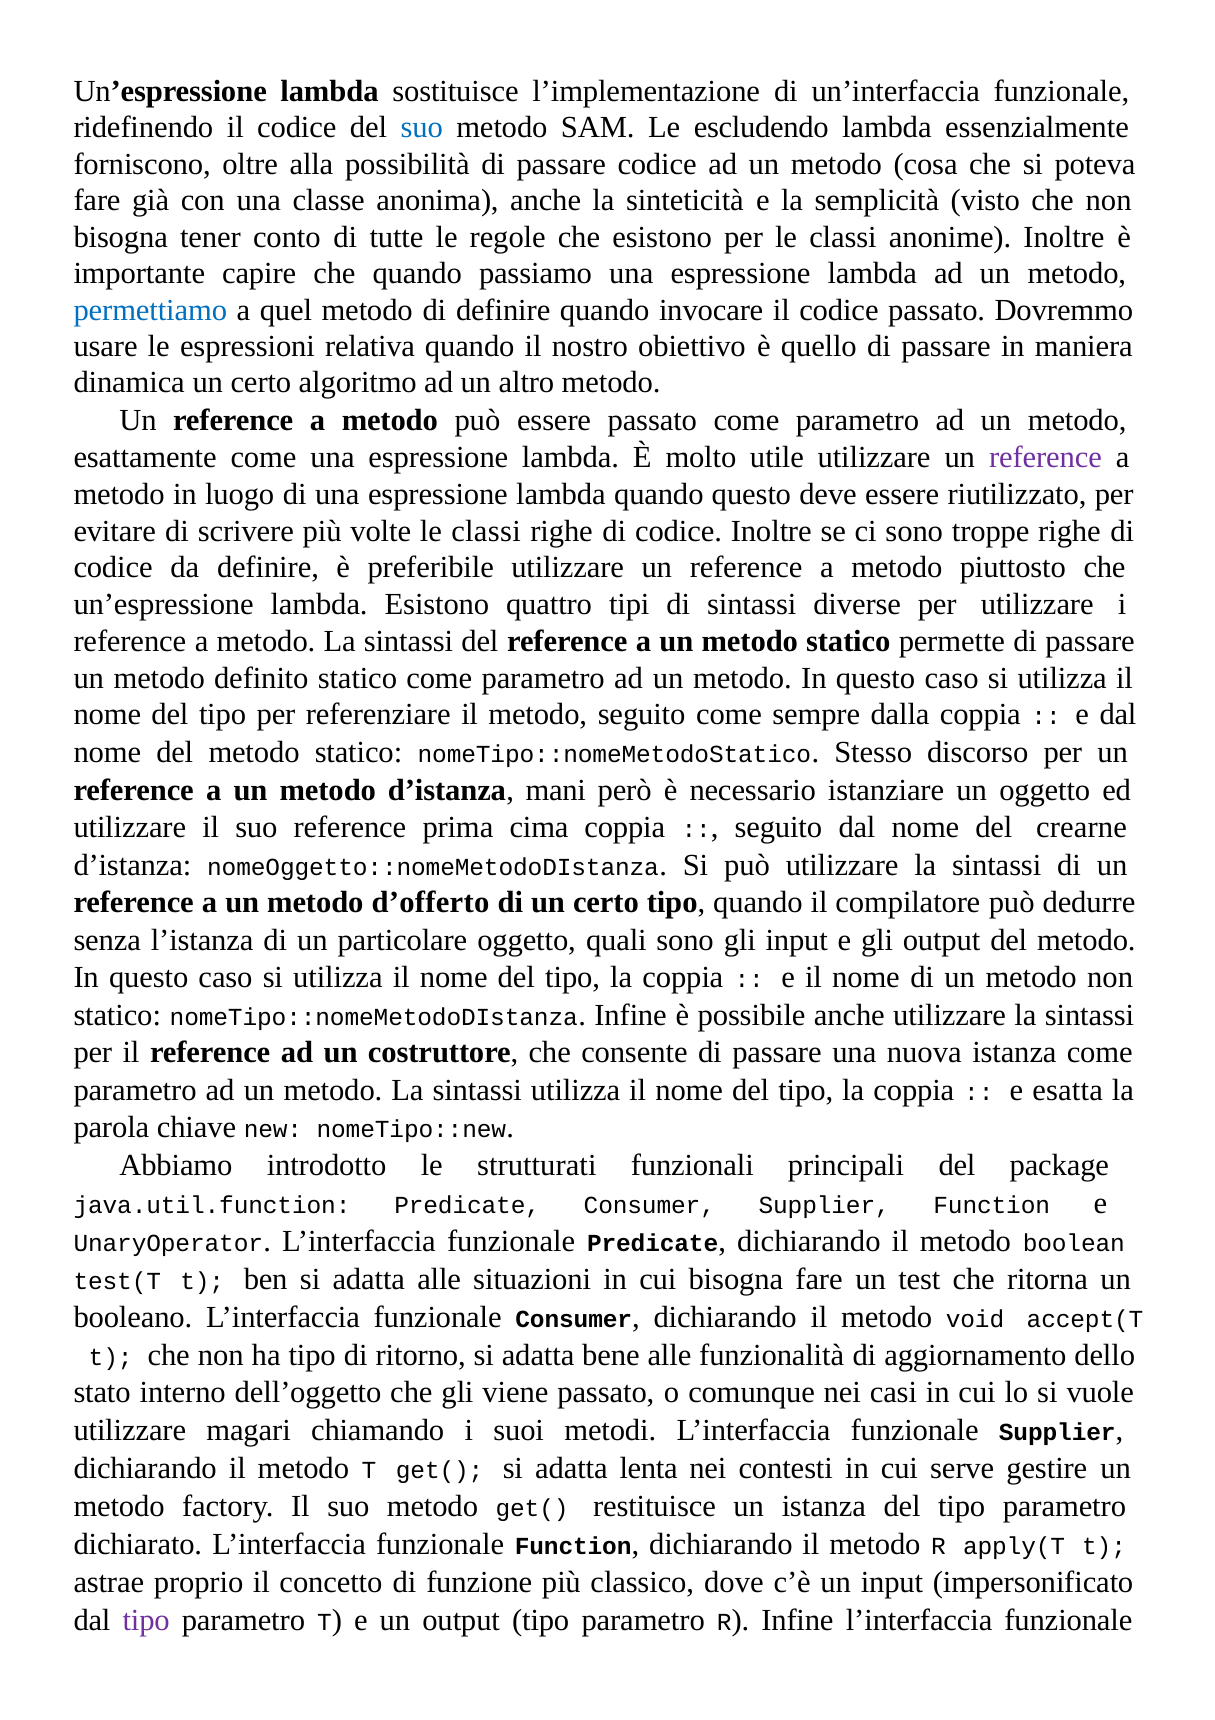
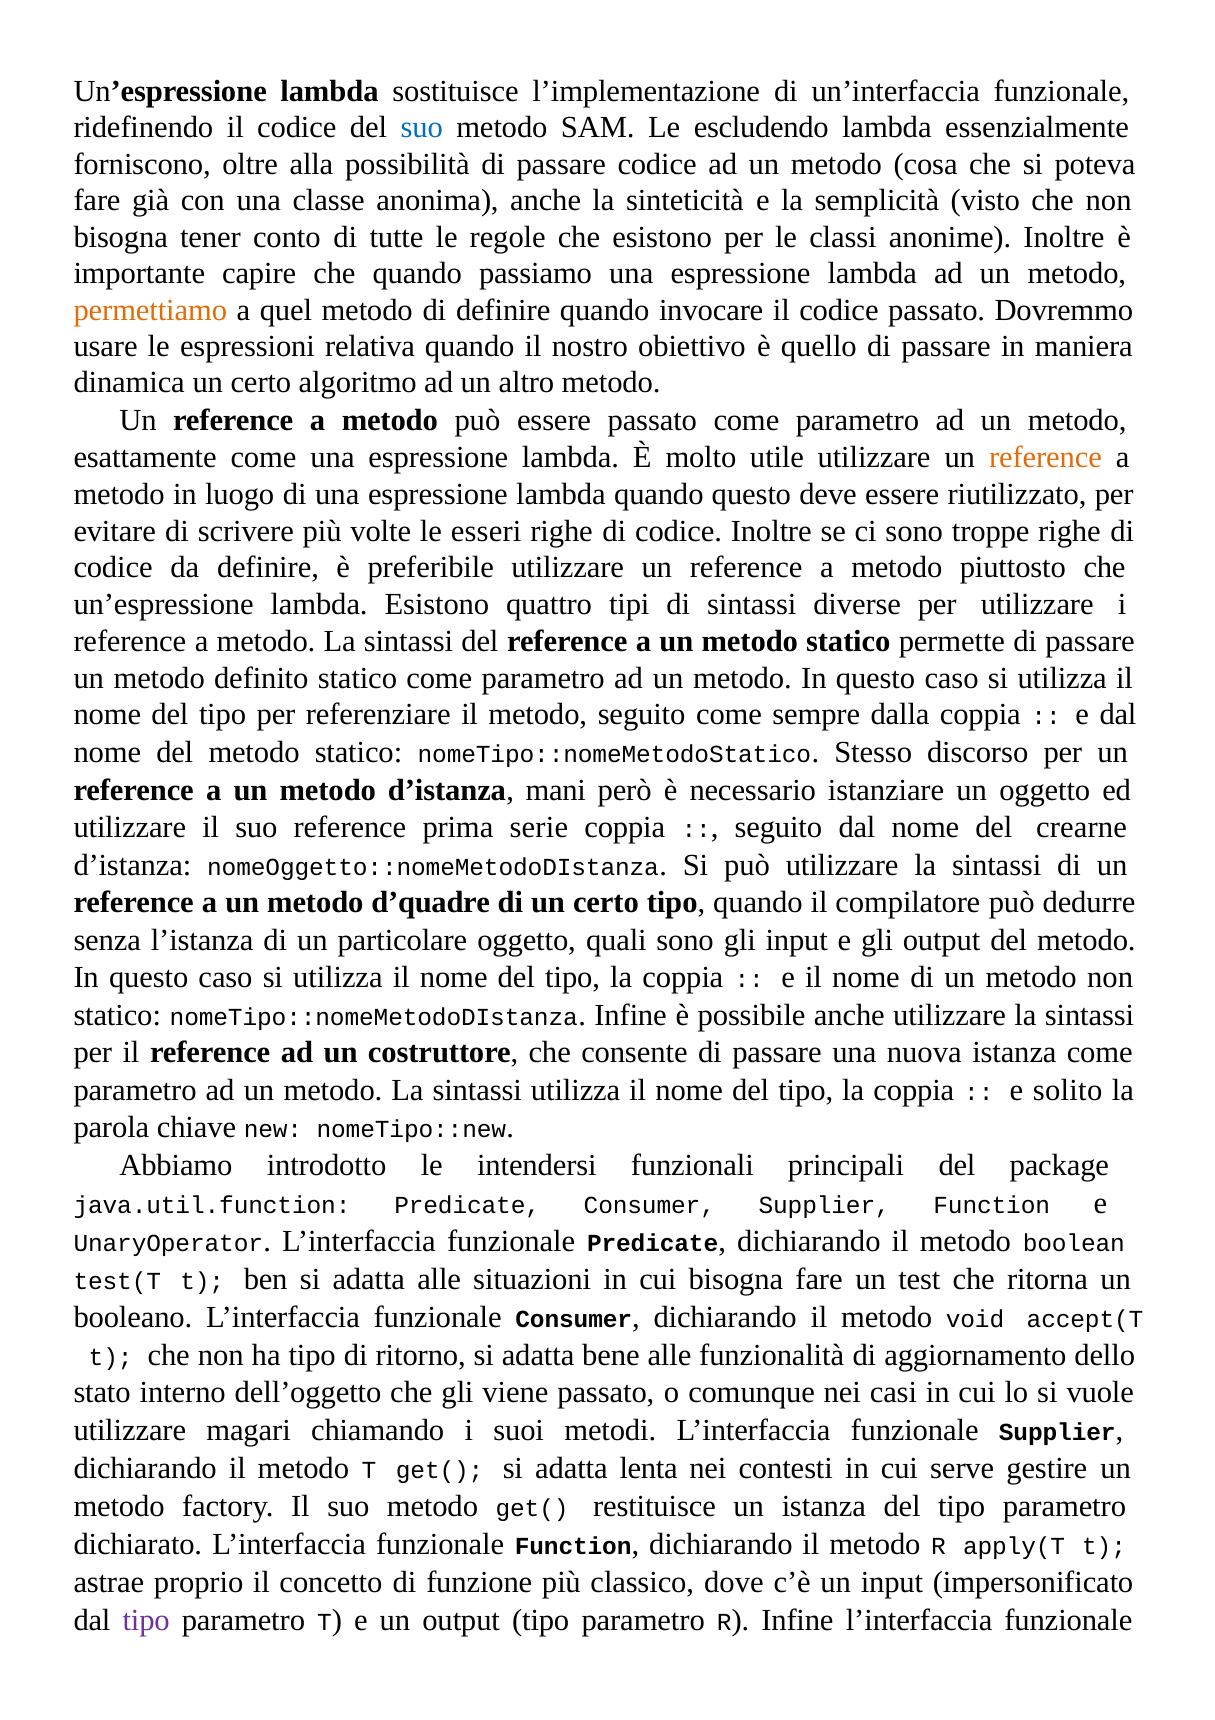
permettiamo colour: blue -> orange (150, 310)
reference colour: purple -> orange (1045, 457)
volte le classi: classi -> esseri (486, 531)
cima: cima -> serie (539, 827)
d’offerto: d’offerto -> d’quadre (431, 902)
esatta: esatta -> solito (1068, 1090)
strutturati: strutturati -> intendersi (537, 1165)
